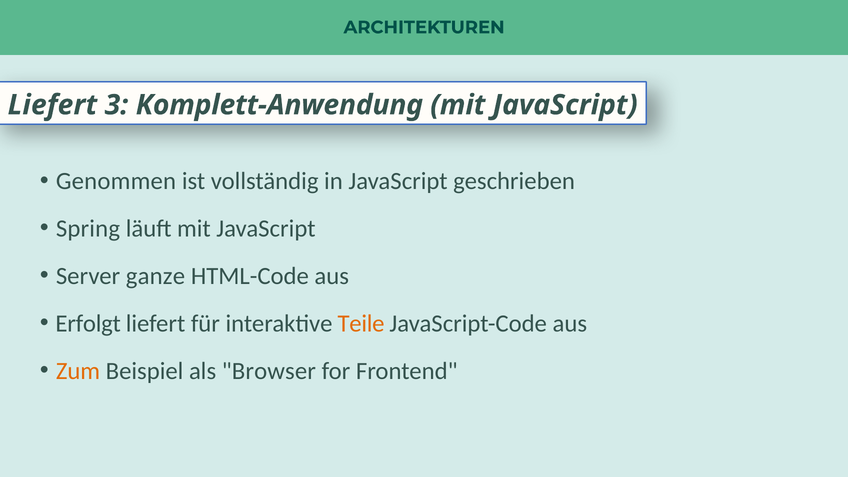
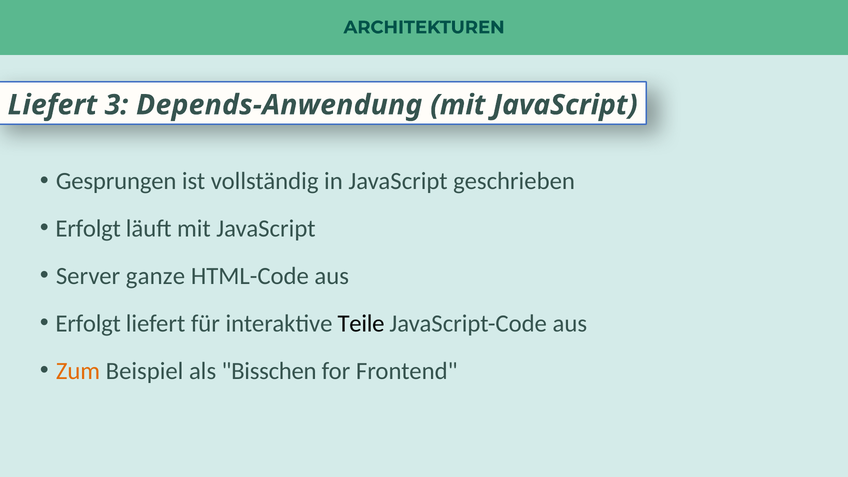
Komplett-Anwendung: Komplett-Anwendung -> Depends-Anwendung (279, 105)
Genommen: Genommen -> Gesprungen (116, 181)
Spring: Spring -> Erfolgt (88, 229)
Teile colour: orange -> black (361, 324)
Browser: Browser -> Bisschen (269, 371)
